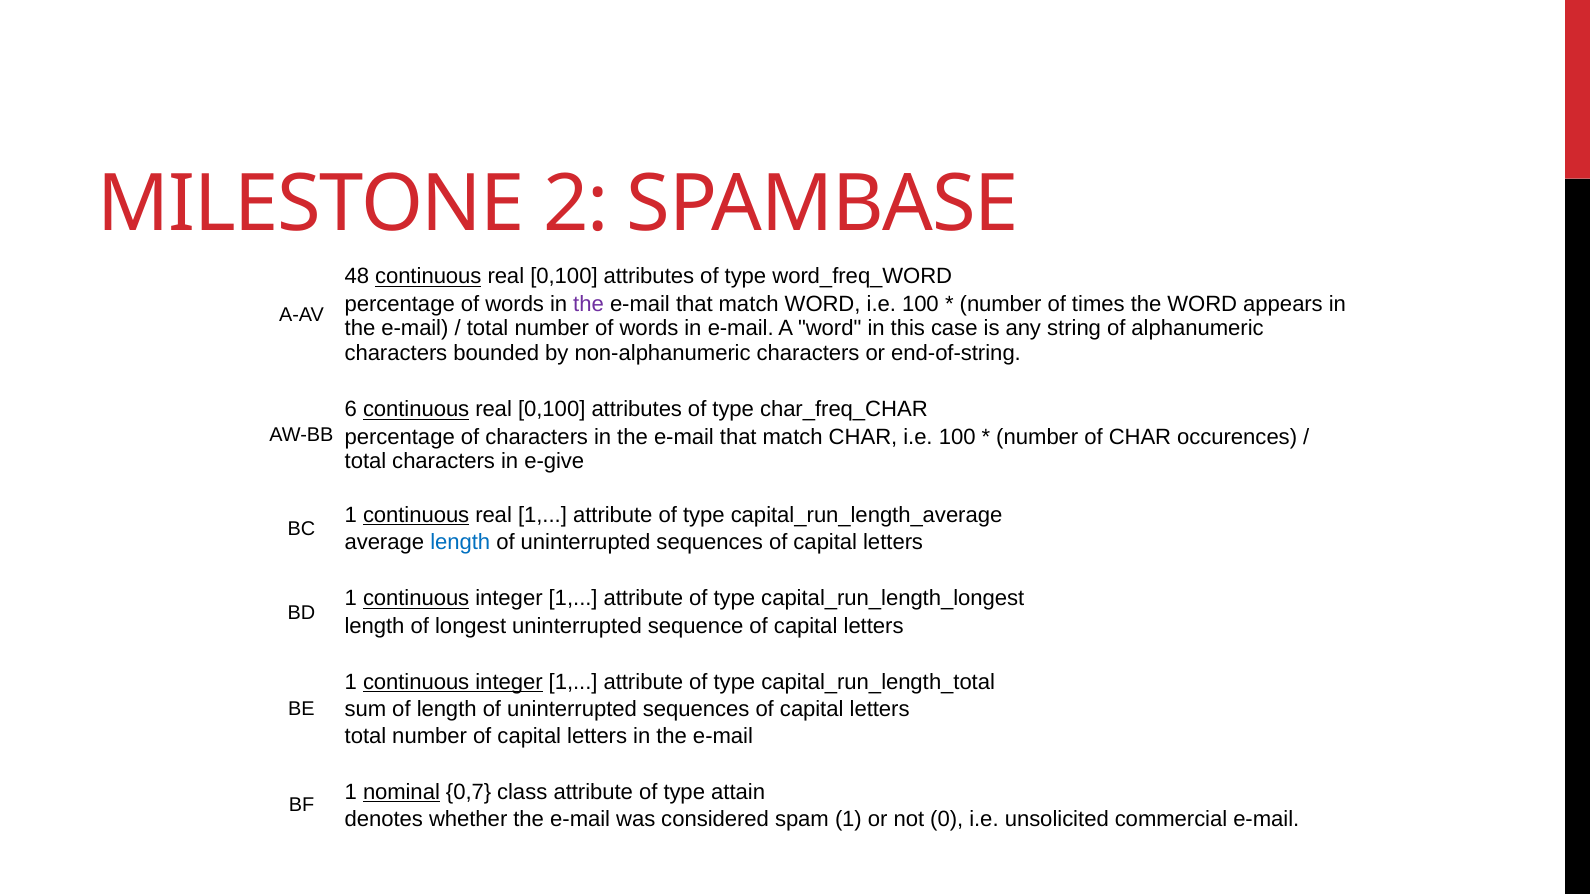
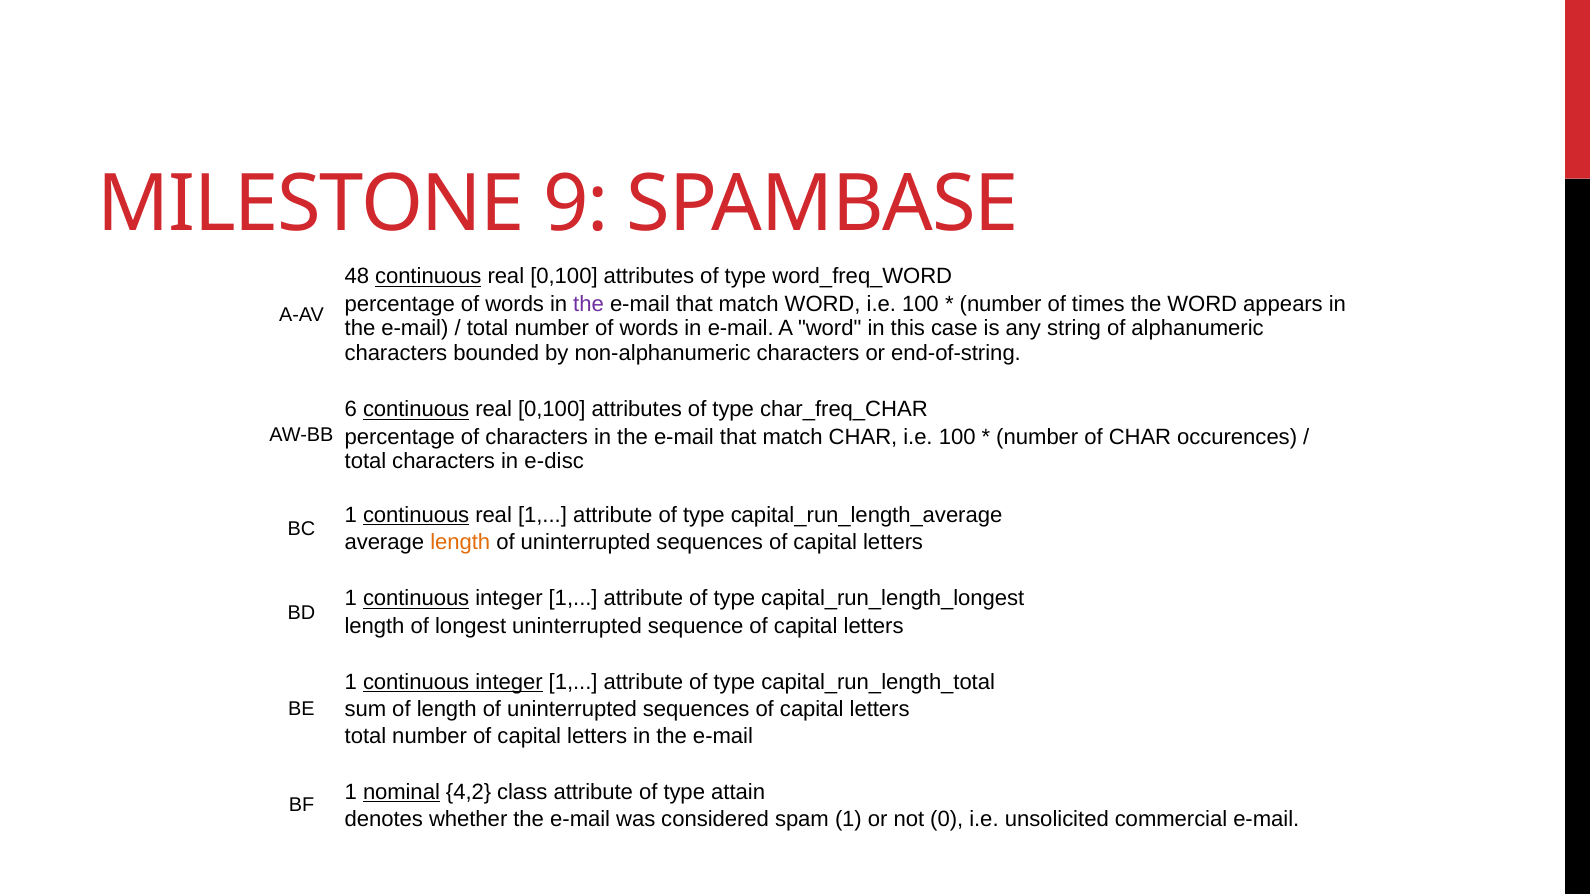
2: 2 -> 9 (576, 204)
e-give: e-give -> e-disc (554, 462)
length colour: blue -> orange (460, 543)
0,7: 0,7 -> 4,2 (469, 792)
